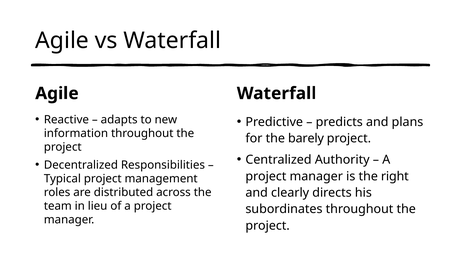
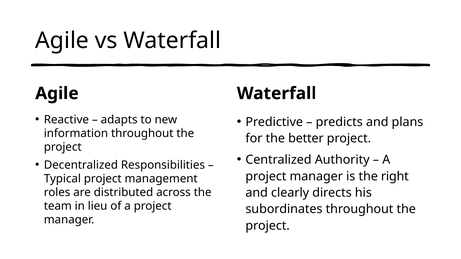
barely: barely -> better (306, 139)
